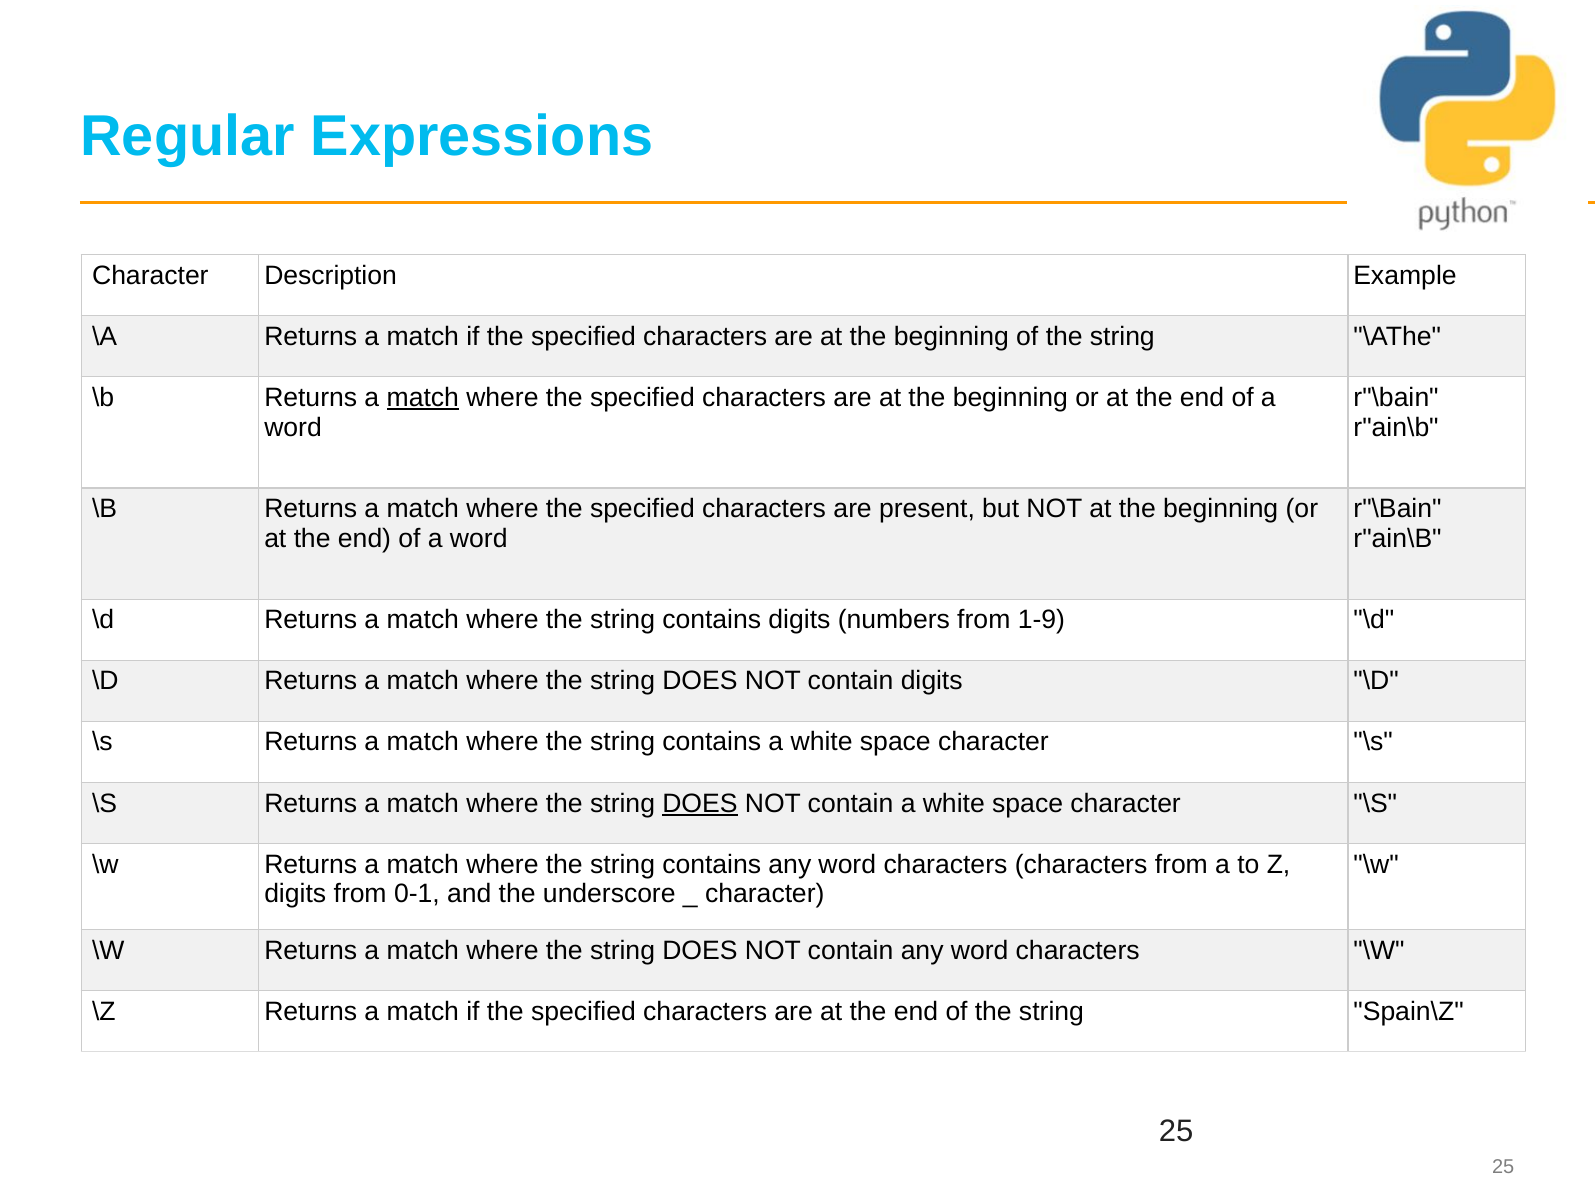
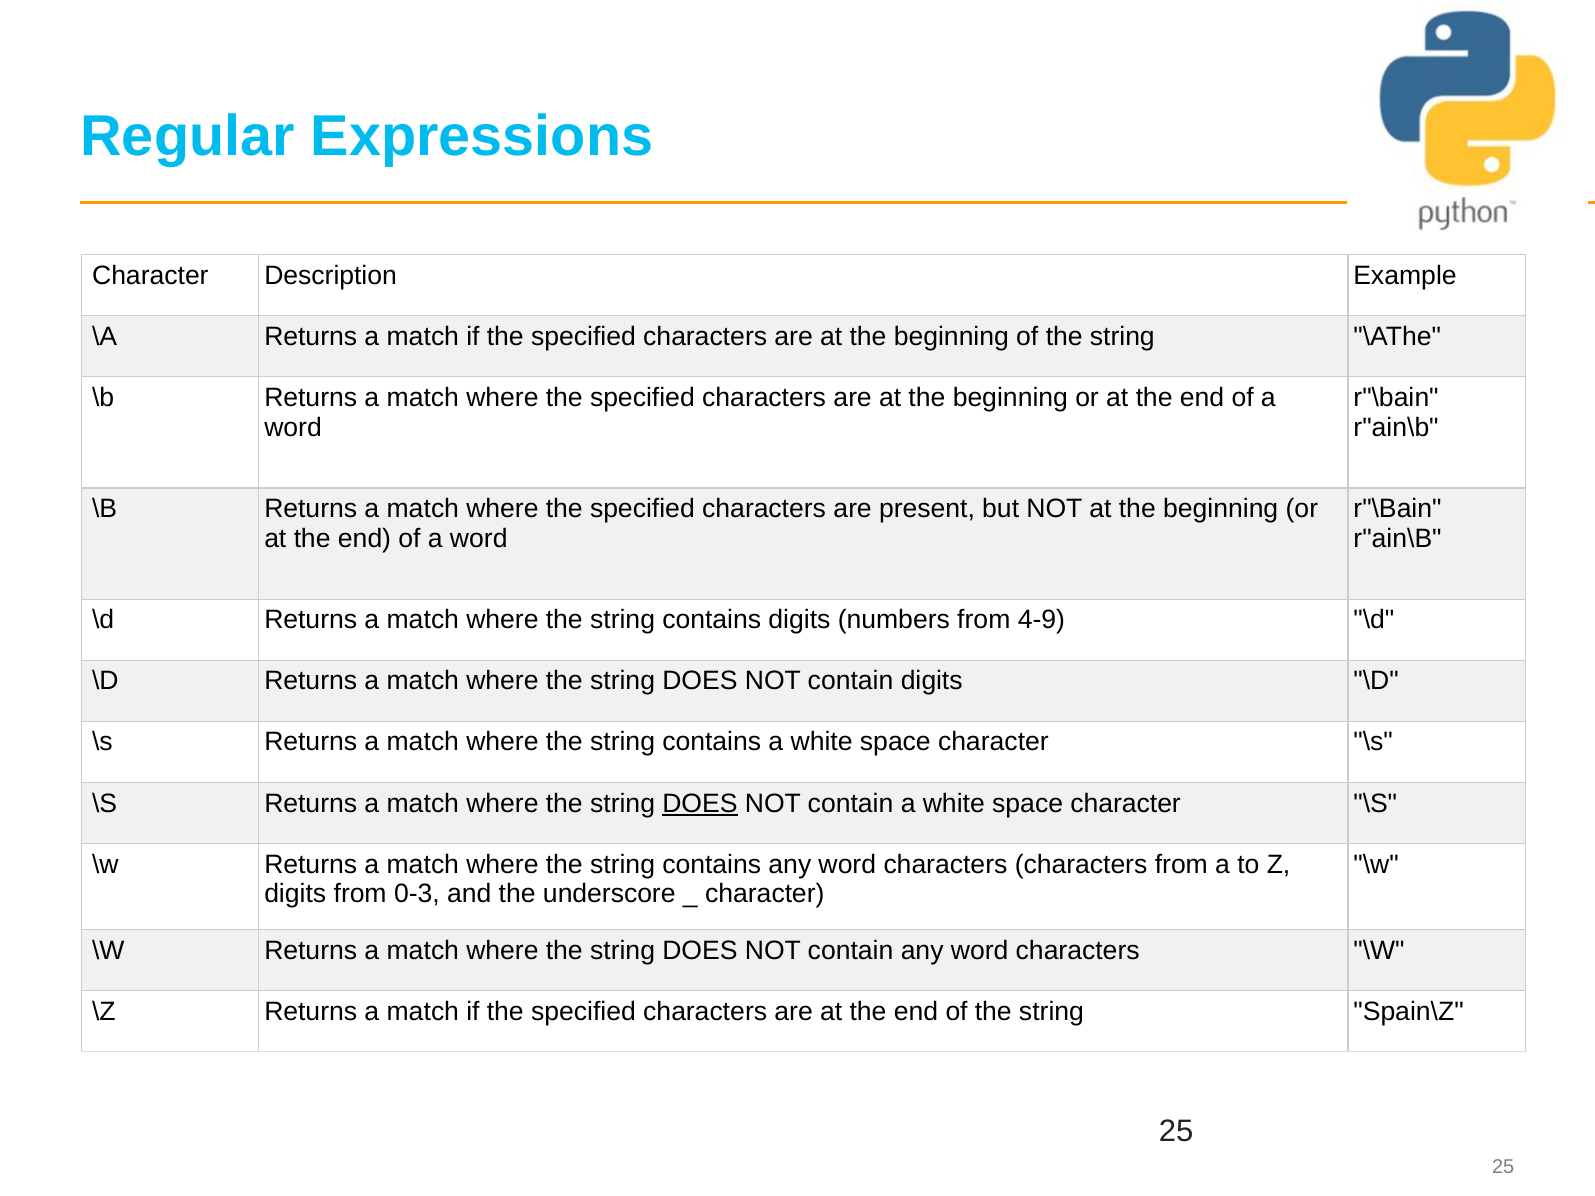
match underline: present -> none (423, 398)
1-9: 1-9 -> 4-9 (1041, 620)
0-1: 0-1 -> 0-3 (417, 894)
